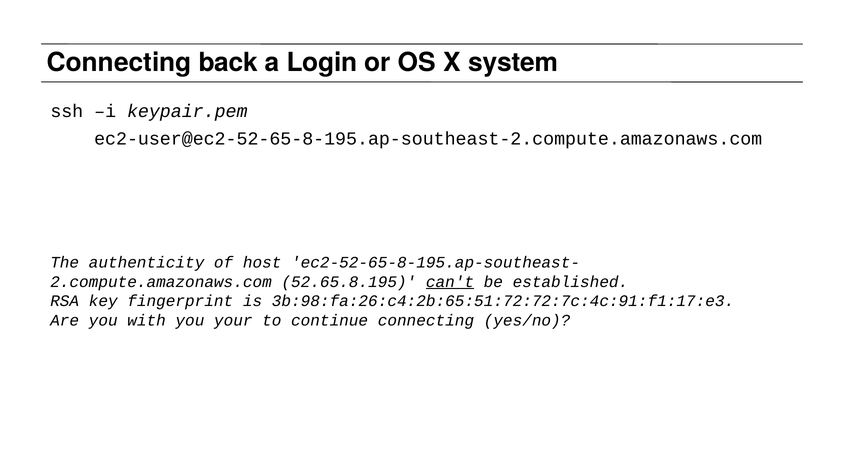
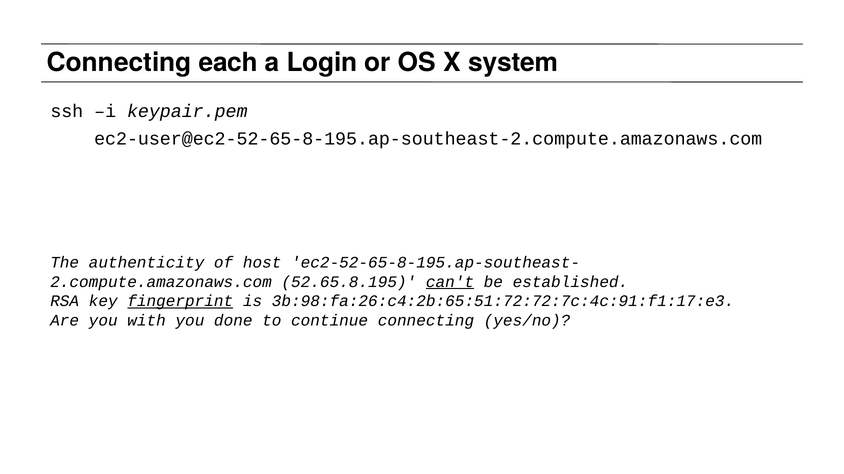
back: back -> each (228, 62)
fingerprint underline: none -> present (180, 301)
your: your -> done (233, 320)
